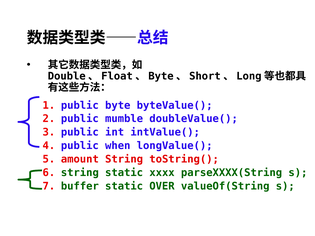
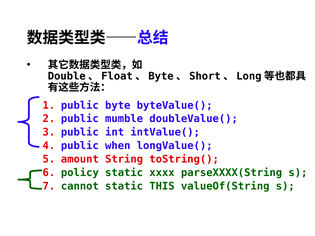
string: string -> policy (80, 173)
buffer: buffer -> cannot (80, 186)
OVER: OVER -> THIS (162, 186)
